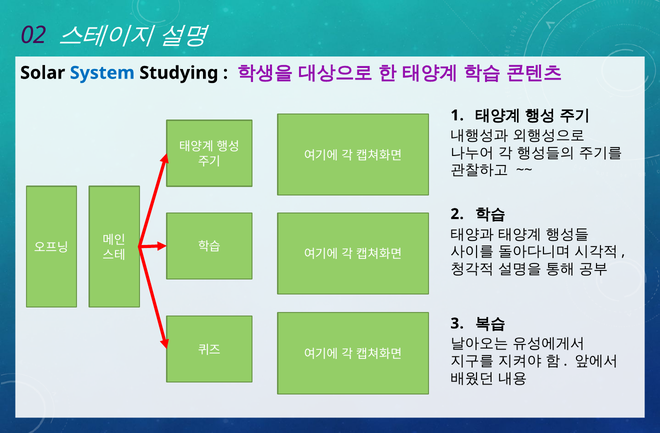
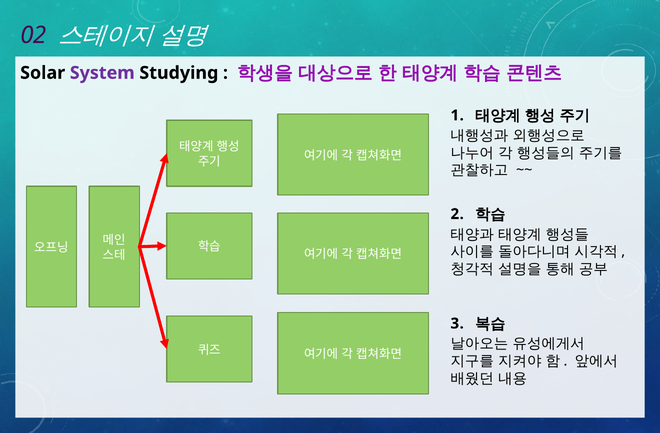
System colour: blue -> purple (102, 73)
